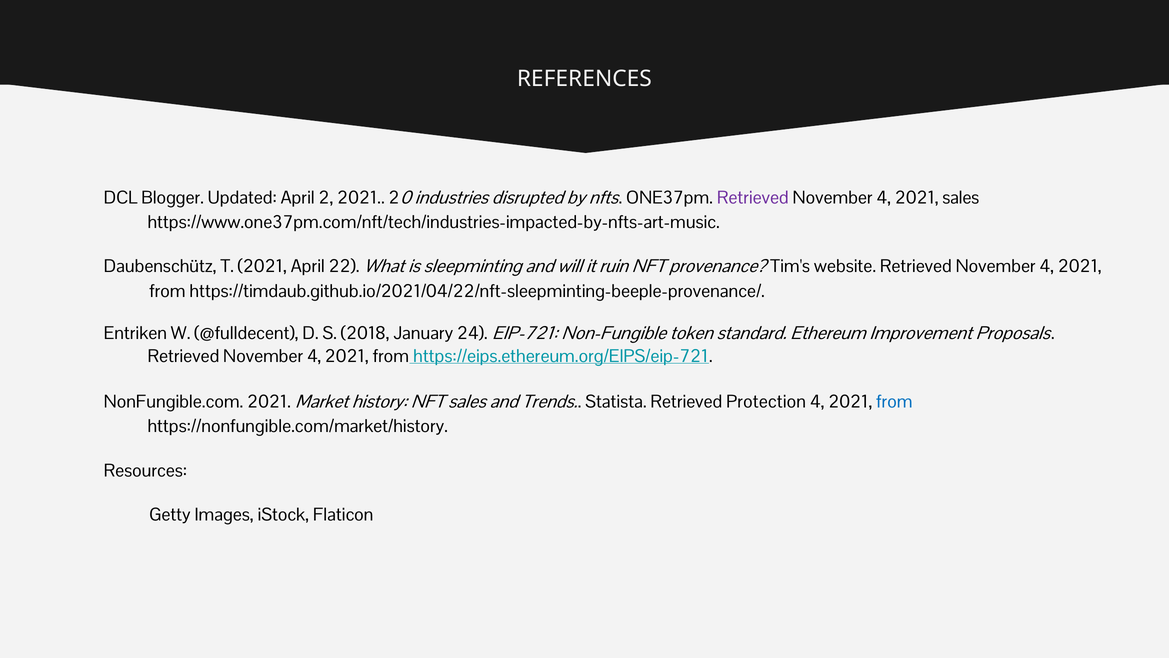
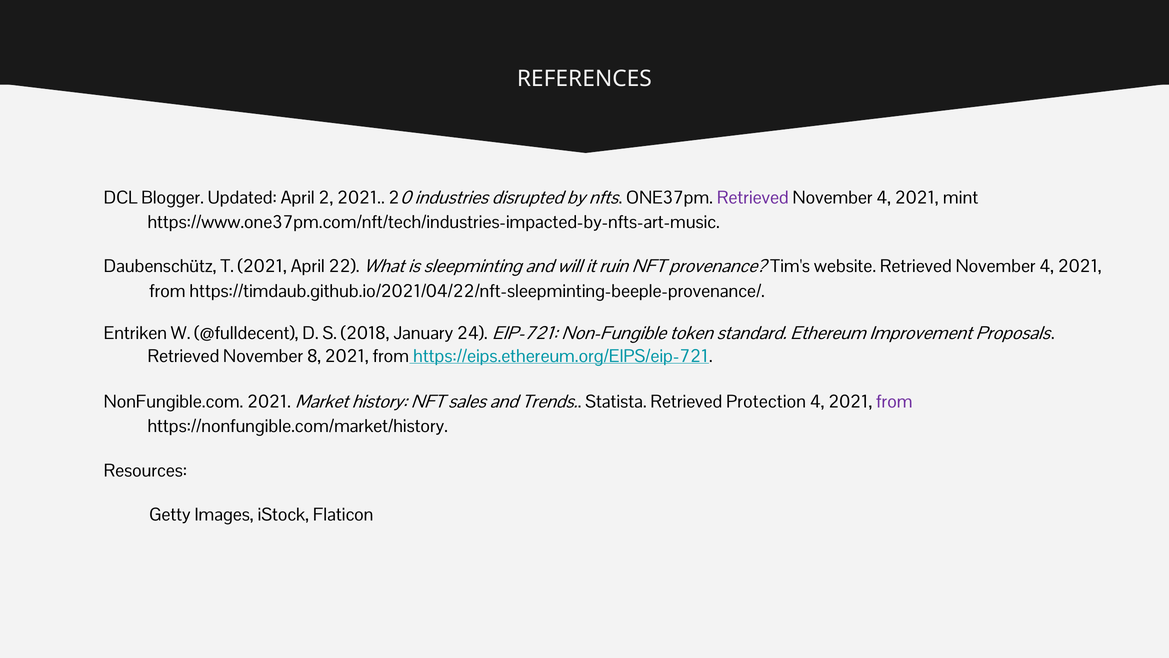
2021 sales: sales -> mint (961, 198)
4: 4 -> 8 (314, 356)
from colour: blue -> purple (894, 402)
